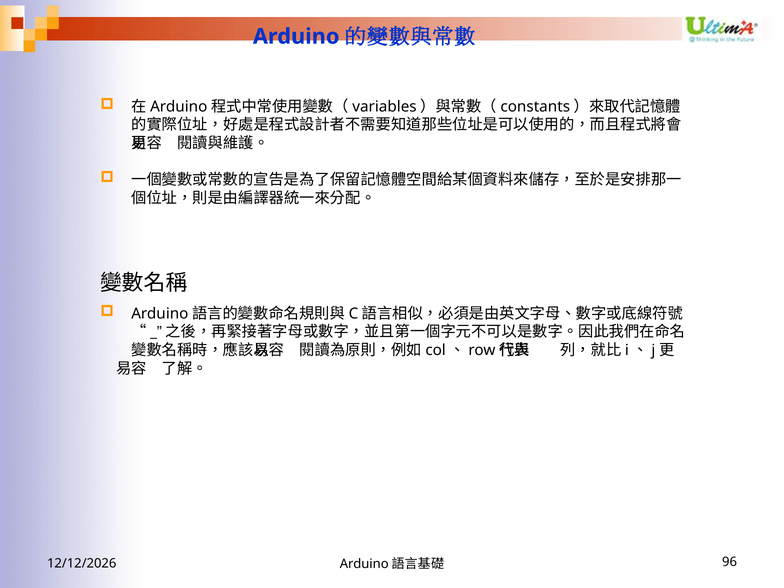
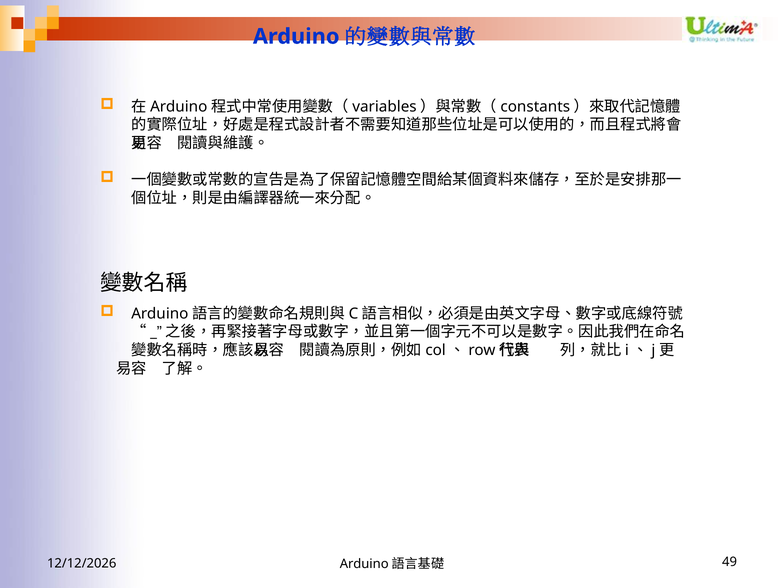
96: 96 -> 49 (730, 562)
